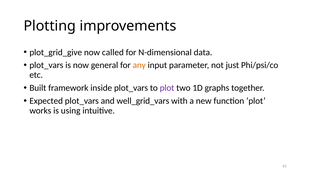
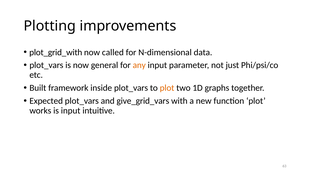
plot_grid_give: plot_grid_give -> plot_grid_with (56, 52)
plot colour: purple -> orange (167, 88)
well_grid_vars: well_grid_vars -> give_grid_vars (143, 101)
is using: using -> input (71, 111)
